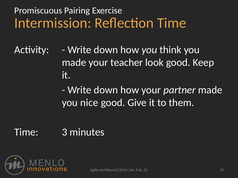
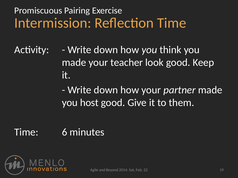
nice: nice -> host (89, 103)
3: 3 -> 6 (65, 133)
